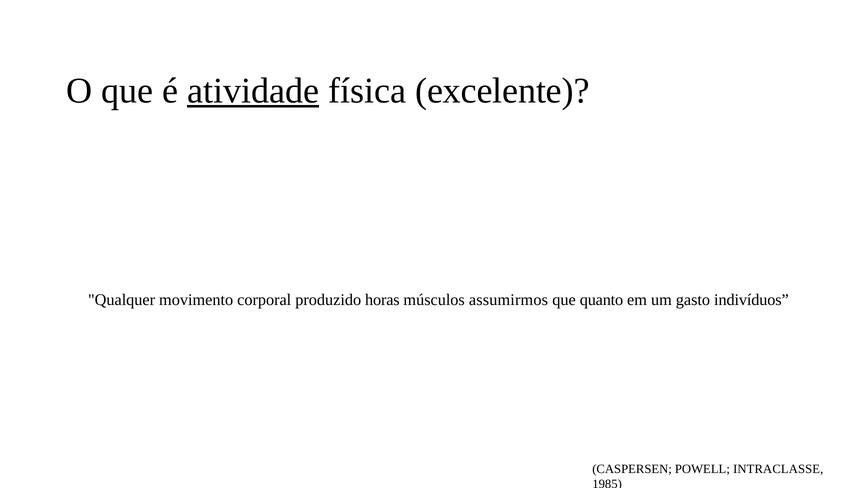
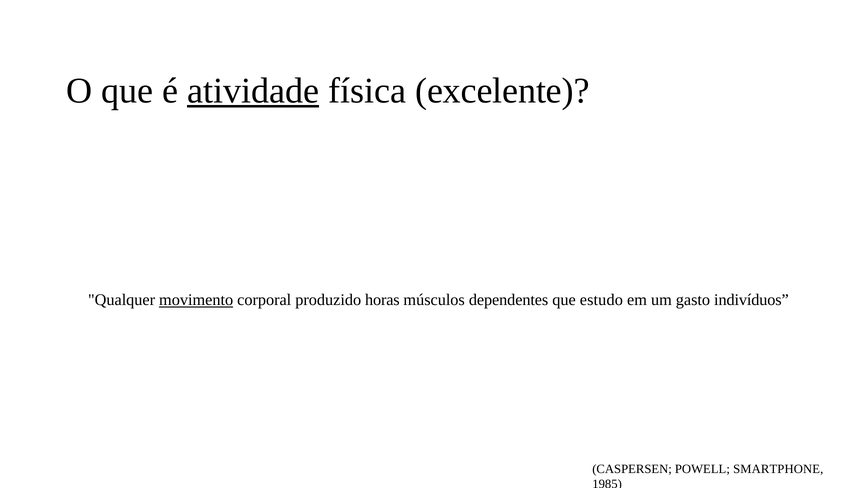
movimento underline: none -> present (196, 300)
assumirmos: assumirmos -> dependentes (509, 300)
quanto: quanto -> estudo (601, 300)
INTRACLASSE: INTRACLASSE -> SMARTPHONE (778, 469)
